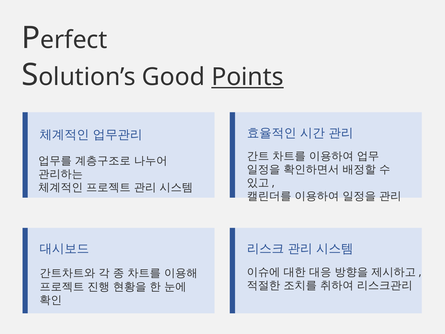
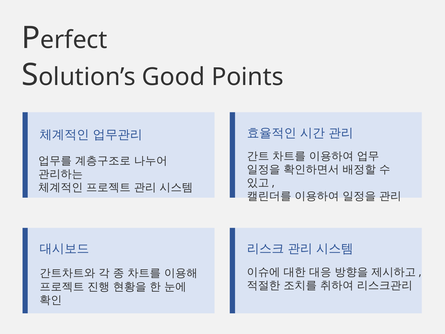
Points underline: present -> none (248, 77)
